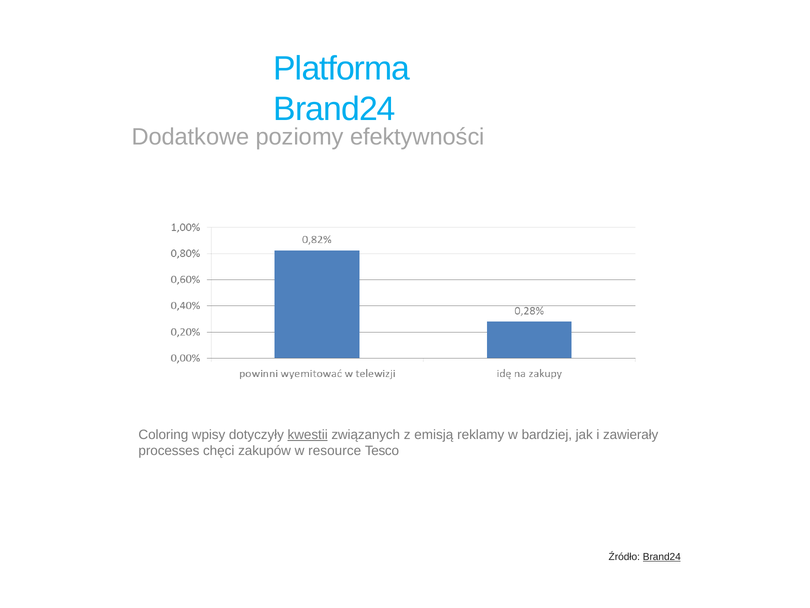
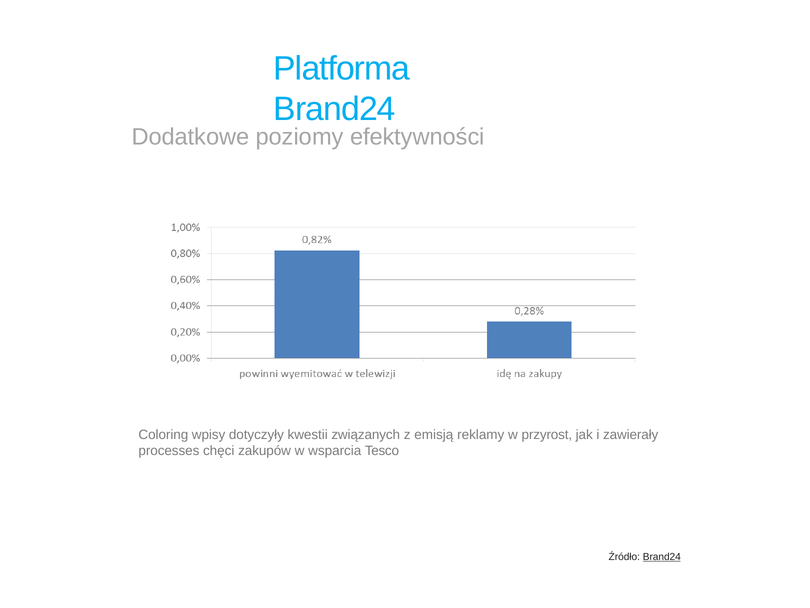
kwestii underline: present -> none (308, 434)
bardziej: bardziej -> przyrost (547, 434)
resource: resource -> wsparcia (335, 450)
